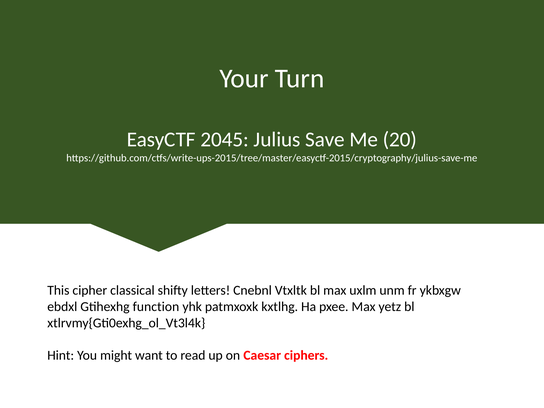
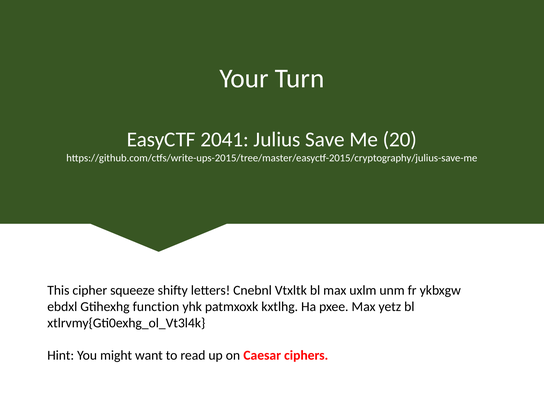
2045: 2045 -> 2041 (225, 140)
classical: classical -> squeeze (132, 290)
